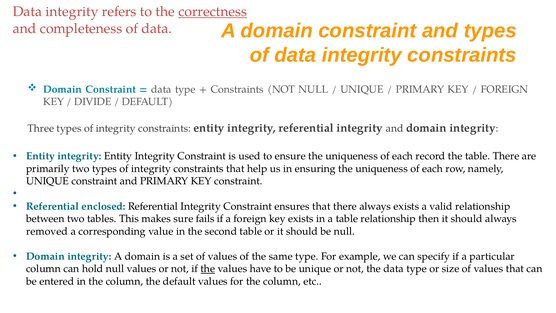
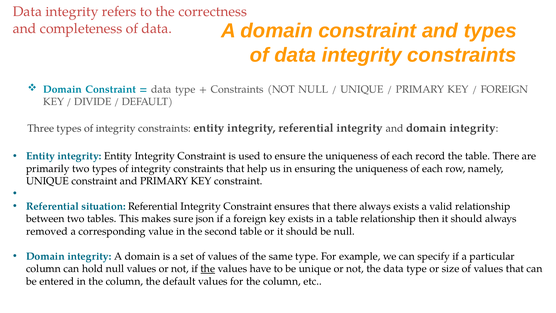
correctness underline: present -> none (213, 12)
enclosed: enclosed -> situation (104, 206)
fails: fails -> json (205, 219)
